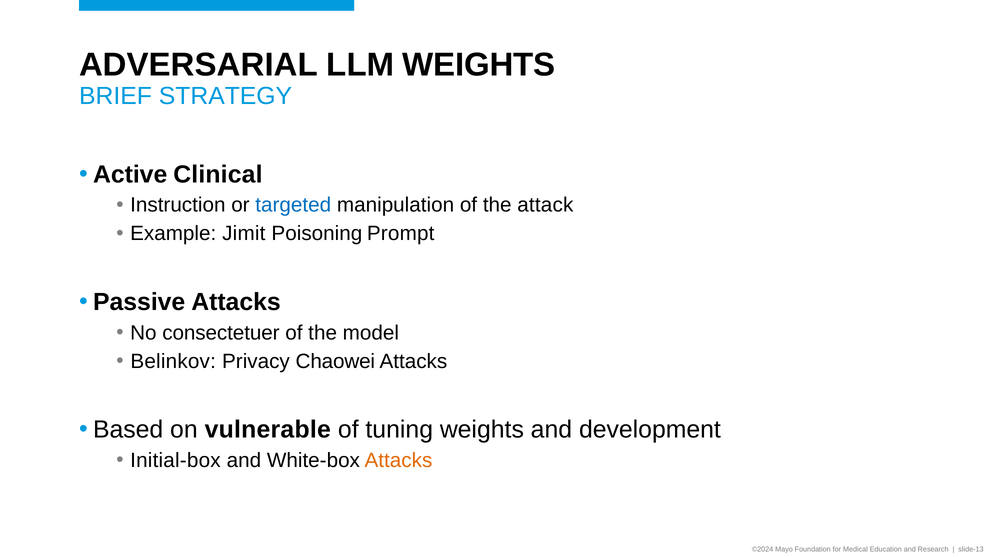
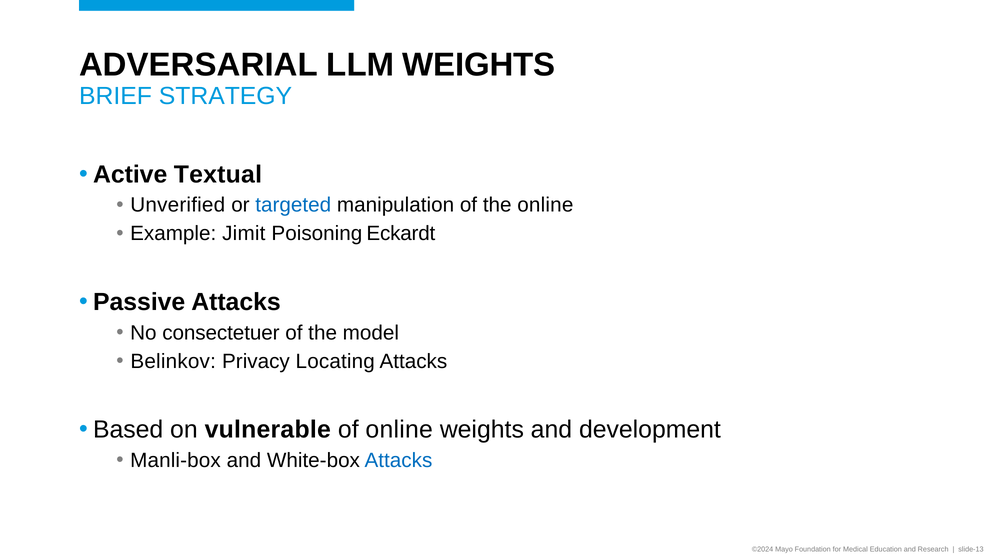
Clinical: Clinical -> Textual (218, 175)
Instruction: Instruction -> Unverified (178, 205)
the attack: attack -> online (545, 205)
Prompt: Prompt -> Eckardt (401, 234)
Chaowei: Chaowei -> Locating (335, 362)
of tuning: tuning -> online (399, 430)
Initial-box: Initial-box -> Manli-box (175, 461)
Attacks colour: orange -> blue (398, 461)
